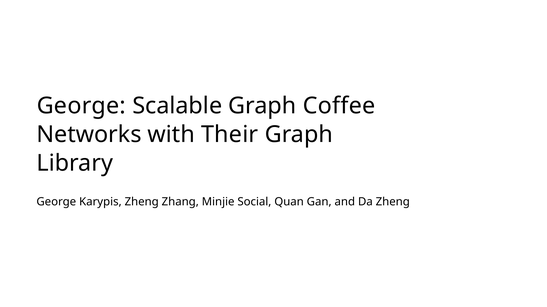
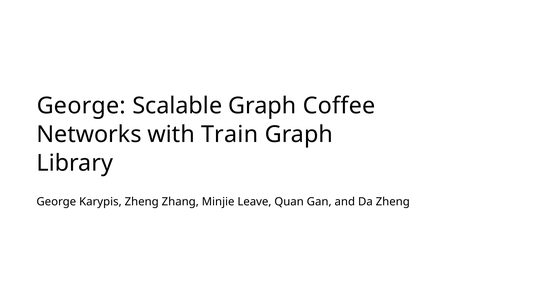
Their: Their -> Train (230, 135)
Social: Social -> Leave (254, 202)
